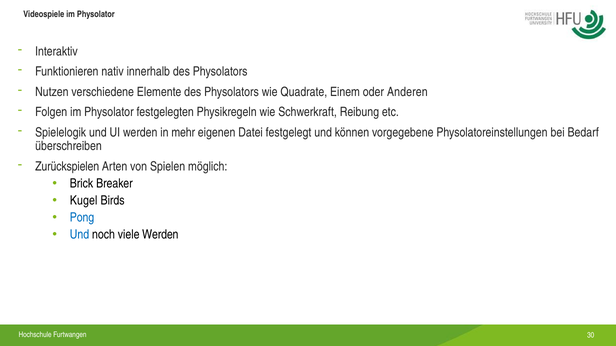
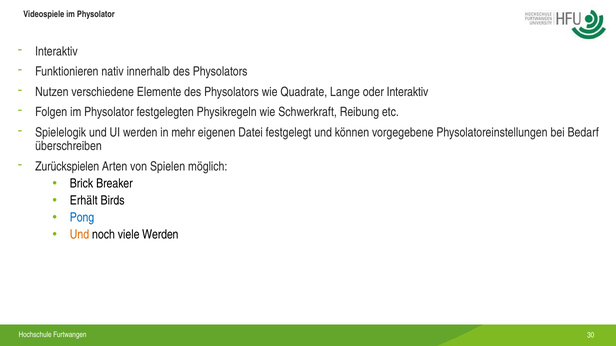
Einem: Einem -> Lange (345, 92)
oder Anderen: Anderen -> Interaktiv (408, 92)
Kugel: Kugel -> Erhält (84, 201)
Und colour: blue -> orange (79, 235)
